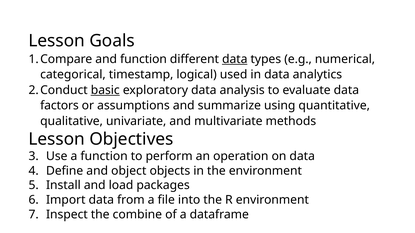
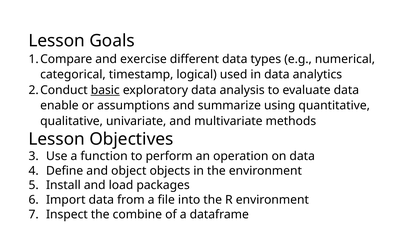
and function: function -> exercise (143, 59)
data underline: present -> none (235, 59)
factors: factors -> enable (59, 106)
